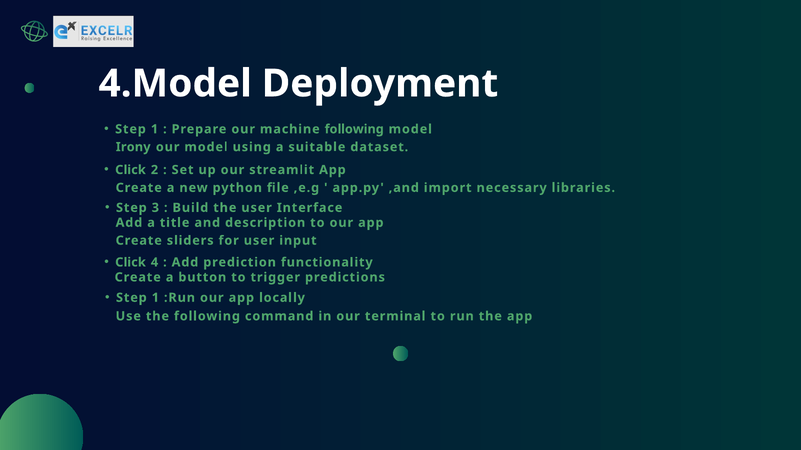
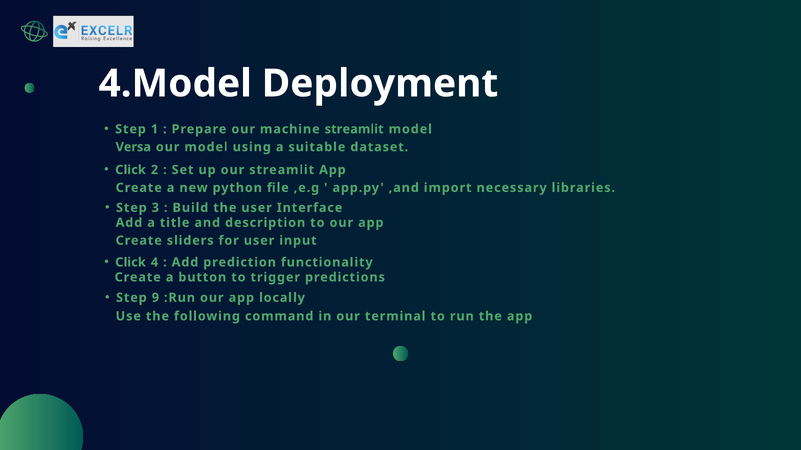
machine following: following -> streamlit (354, 129)
Irony: Irony -> Versa (133, 147)
1: 1 -> 9 (155, 298)
